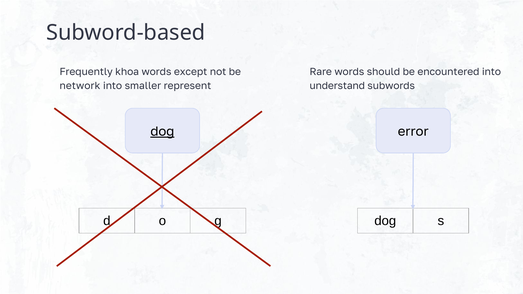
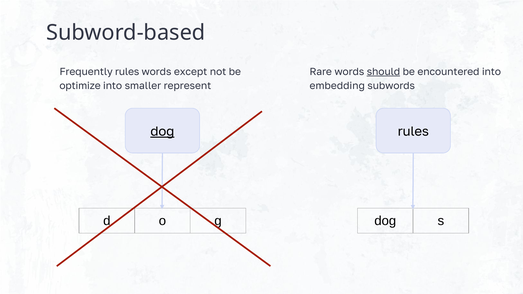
Frequently khoa: khoa -> rules (127, 72)
should underline: none -> present (383, 72)
network: network -> optimize (80, 86)
understand: understand -> embedding (337, 86)
error: error -> rules (413, 132)
